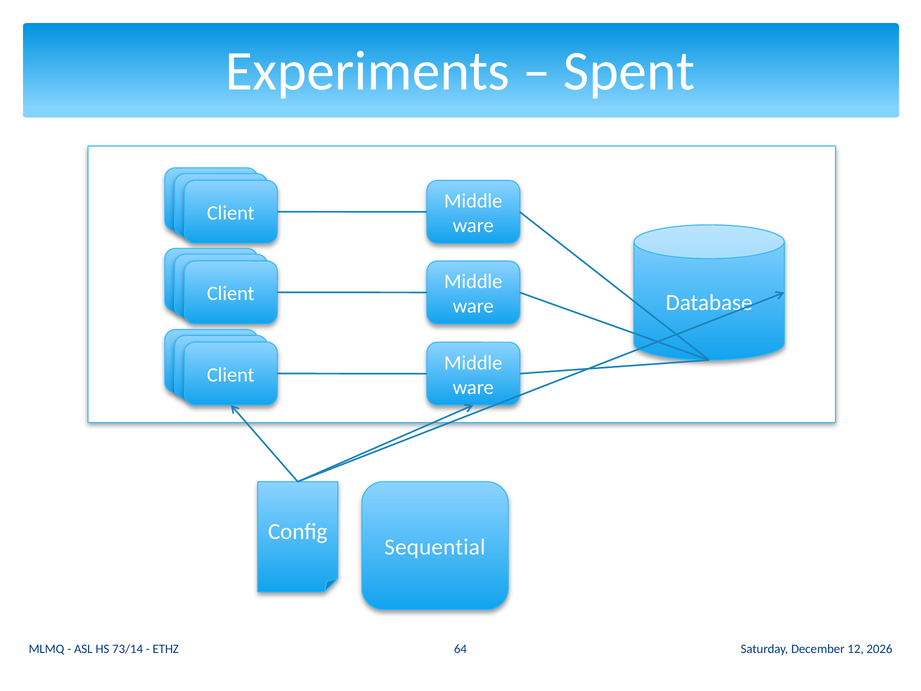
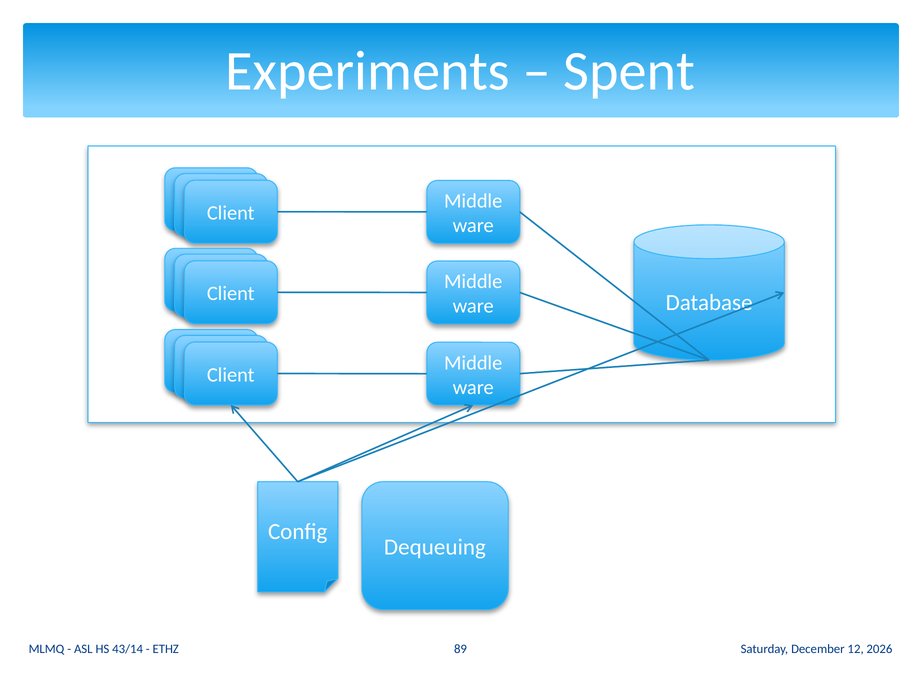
Sequential: Sequential -> Dequeuing (435, 547)
73/14: 73/14 -> 43/14 (128, 649)
64: 64 -> 89 (460, 649)
